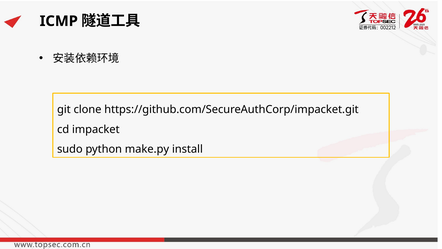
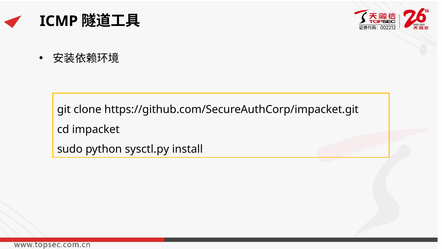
make.py: make.py -> sysctl.py (147, 149)
